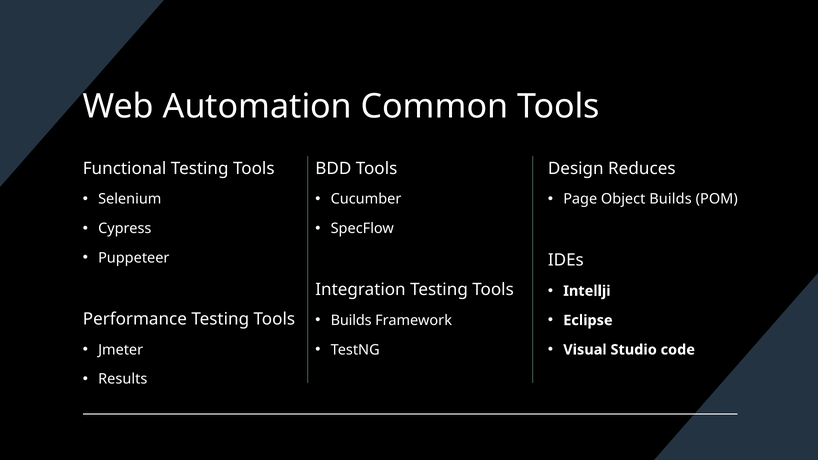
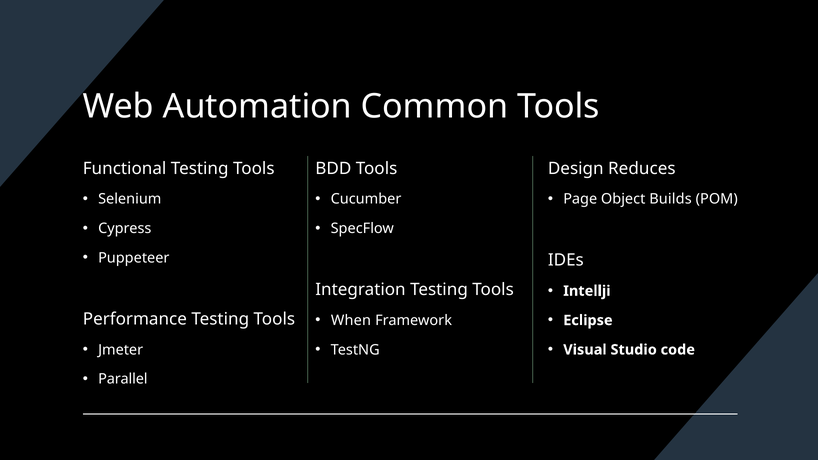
Builds: Builds -> When (351, 320)
Results: Results -> Parallel (123, 379)
